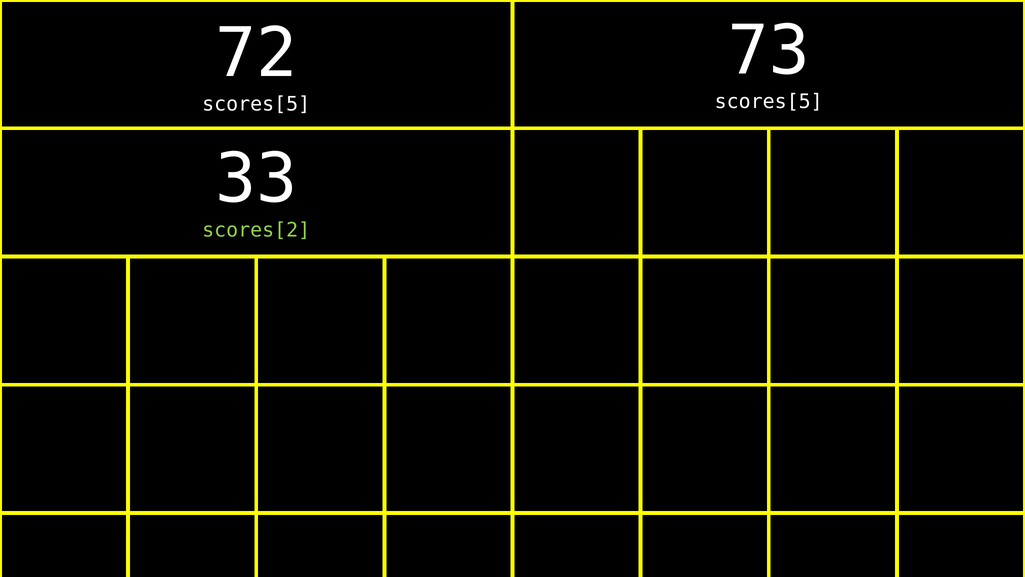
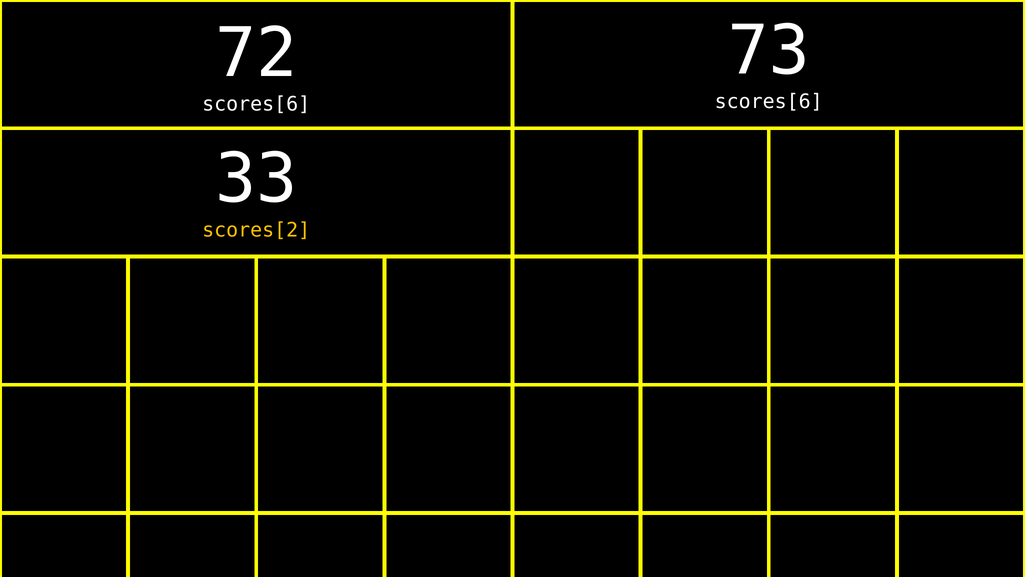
scores[5: scores[5 -> scores[6 (769, 102)
scores[5: scores[5 -> scores[6 (256, 104)
scores[2 colour: light green -> yellow (256, 230)
